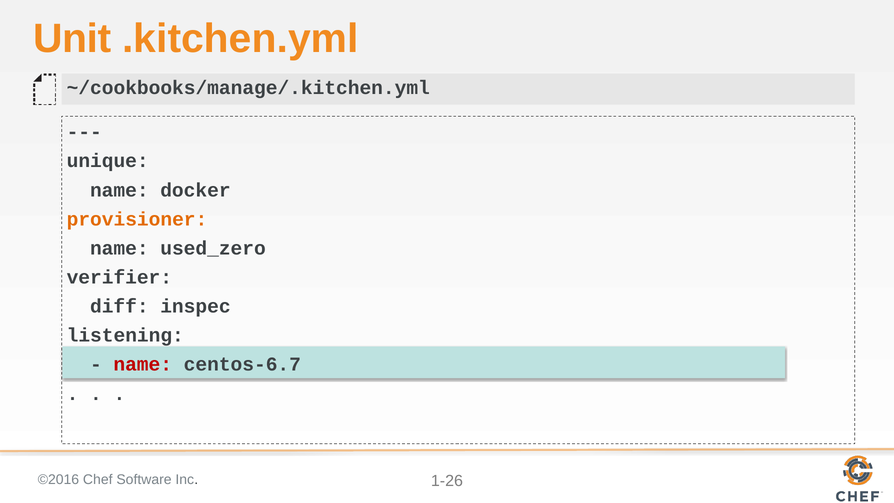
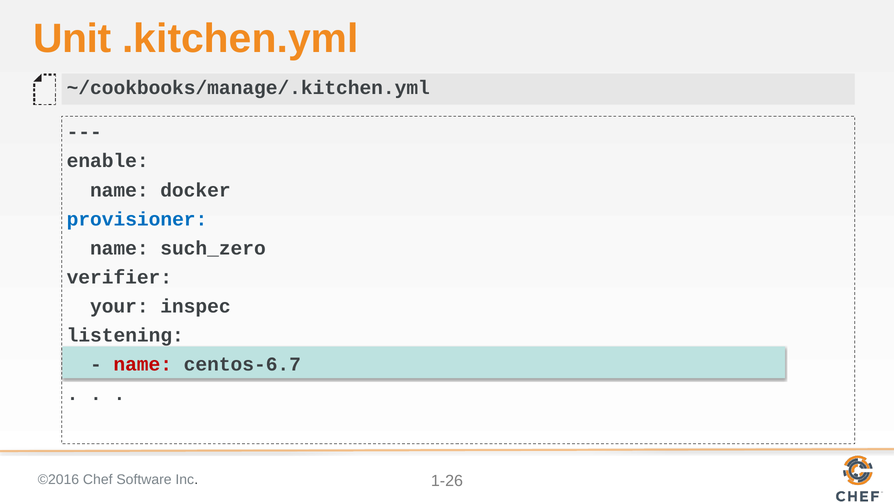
unique: unique -> enable (108, 161)
provisioner colour: orange -> blue (137, 219)
used_zero: used_zero -> such_zero (213, 248)
diff: diff -> your (119, 306)
